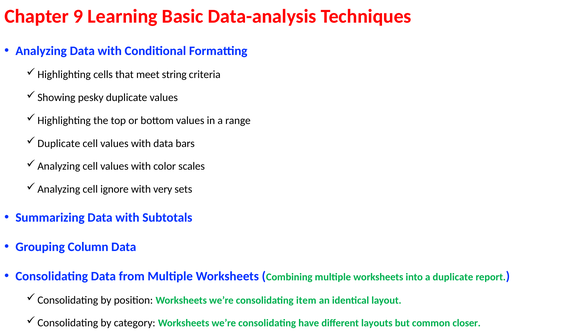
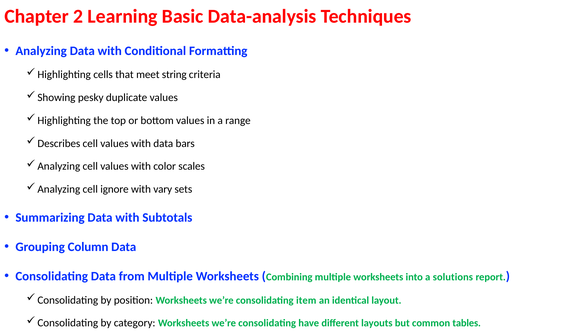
9: 9 -> 2 (78, 16)
Duplicate: Duplicate -> Describes (59, 143)
very: very -> vary (163, 189)
a duplicate: duplicate -> solutions (453, 277)
closer: closer -> tables (467, 323)
